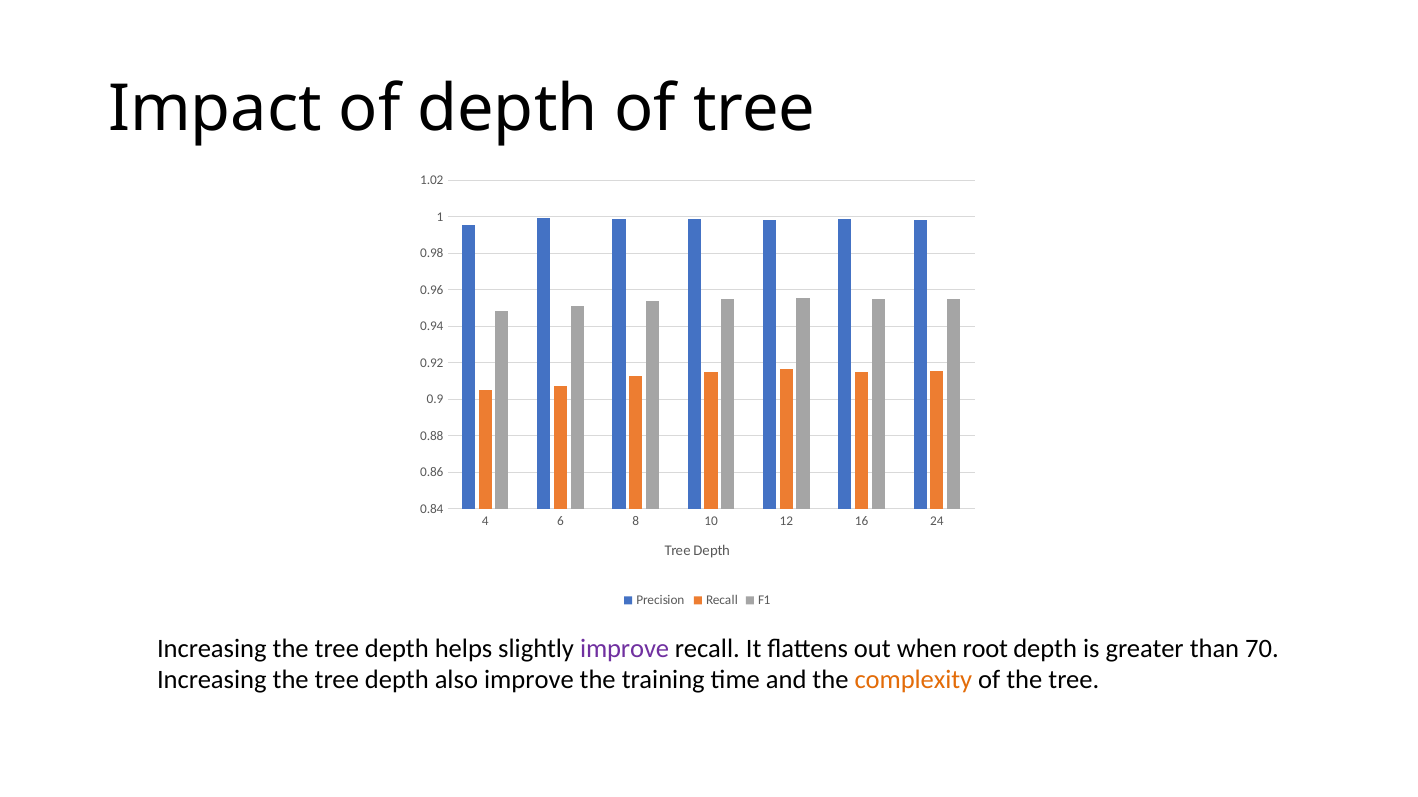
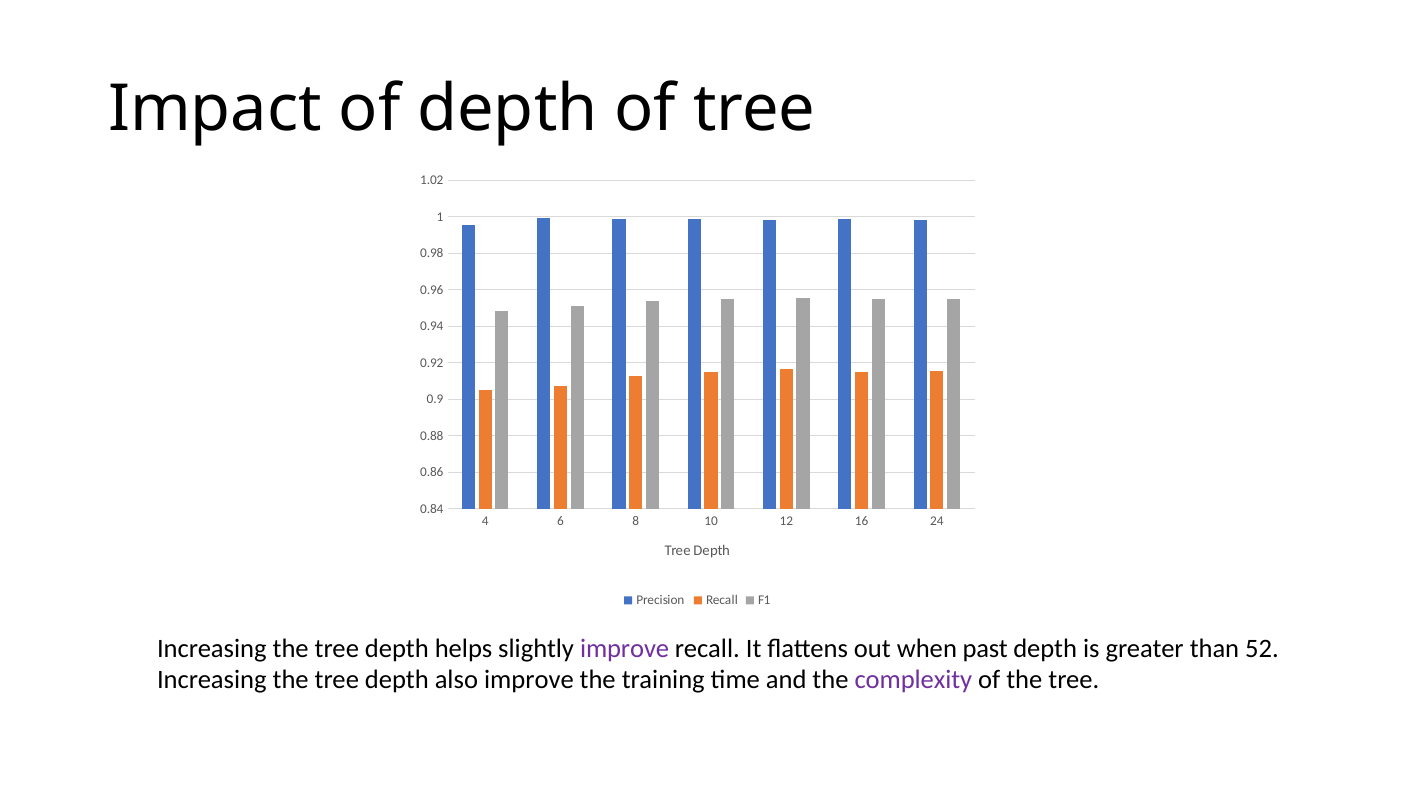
root: root -> past (985, 649)
70: 70 -> 52 (1262, 649)
complexity colour: orange -> purple (913, 681)
